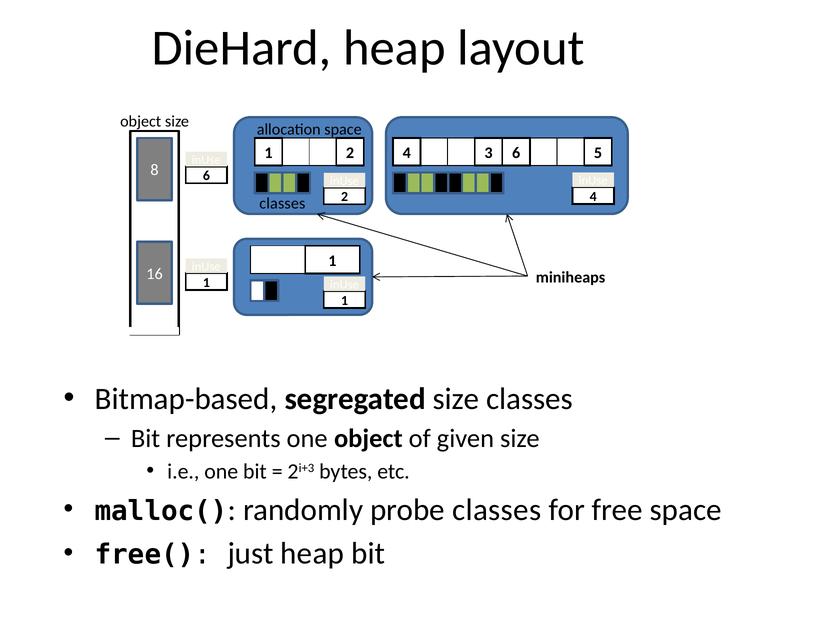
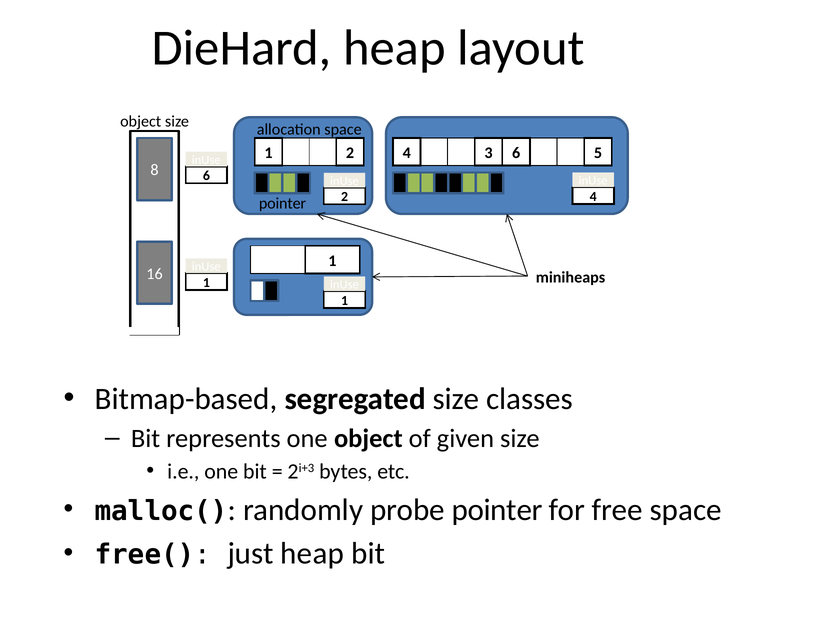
classes: classes -> pointer (283, 203)
probe classes: classes -> pointer (497, 510)
